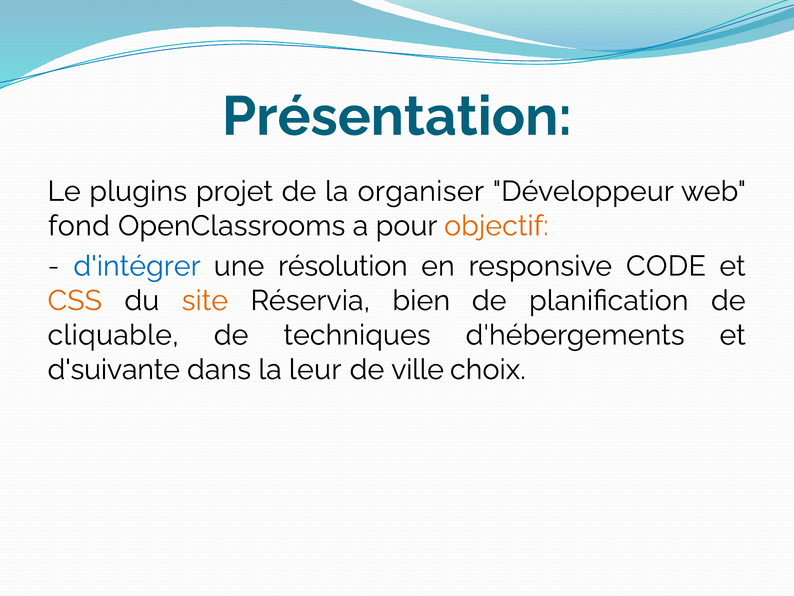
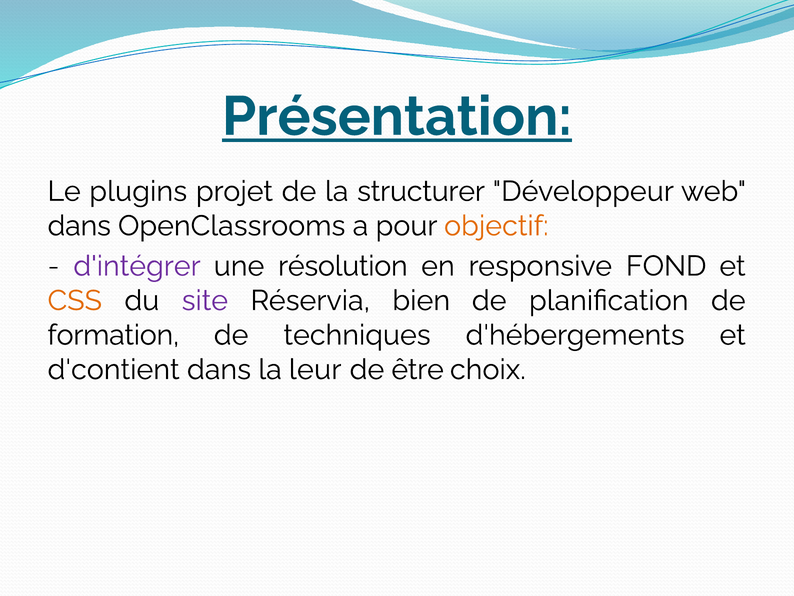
Présentation underline: none -> present (397, 117)
organiser: organiser -> structurer (421, 191)
fond: fond -> dans (79, 226)
d'intégrer colour: blue -> purple (137, 266)
CODE: CODE -> FOND (666, 266)
site colour: orange -> purple (205, 300)
cliquable: cliquable -> formation (113, 335)
d'suivante: d'suivante -> d'contient (114, 369)
ville: ville -> être (418, 369)
